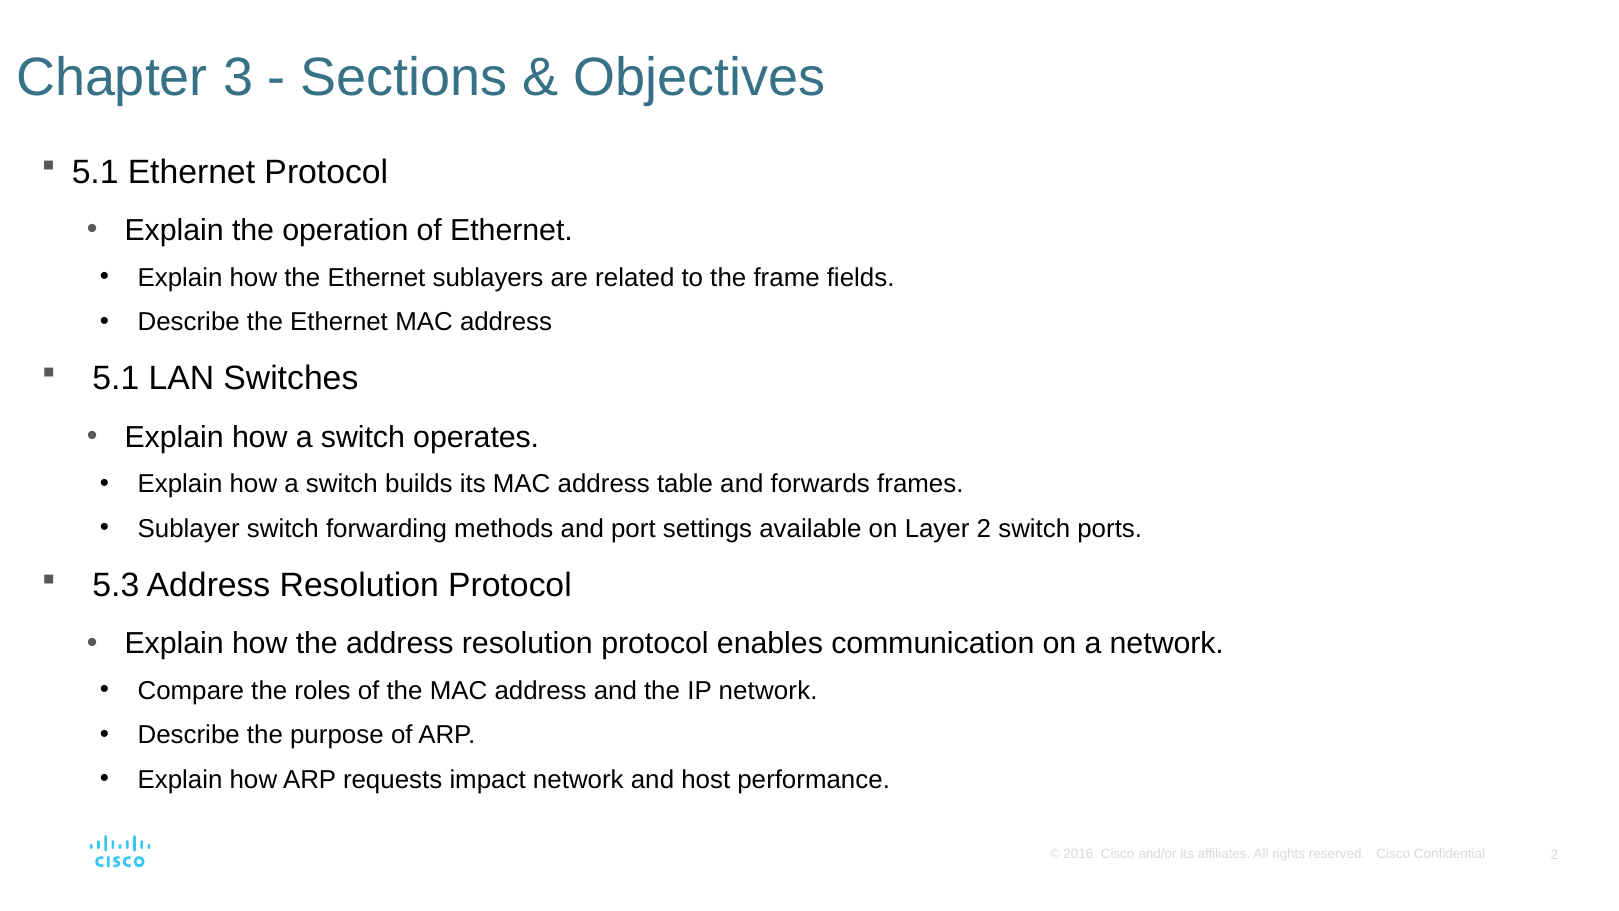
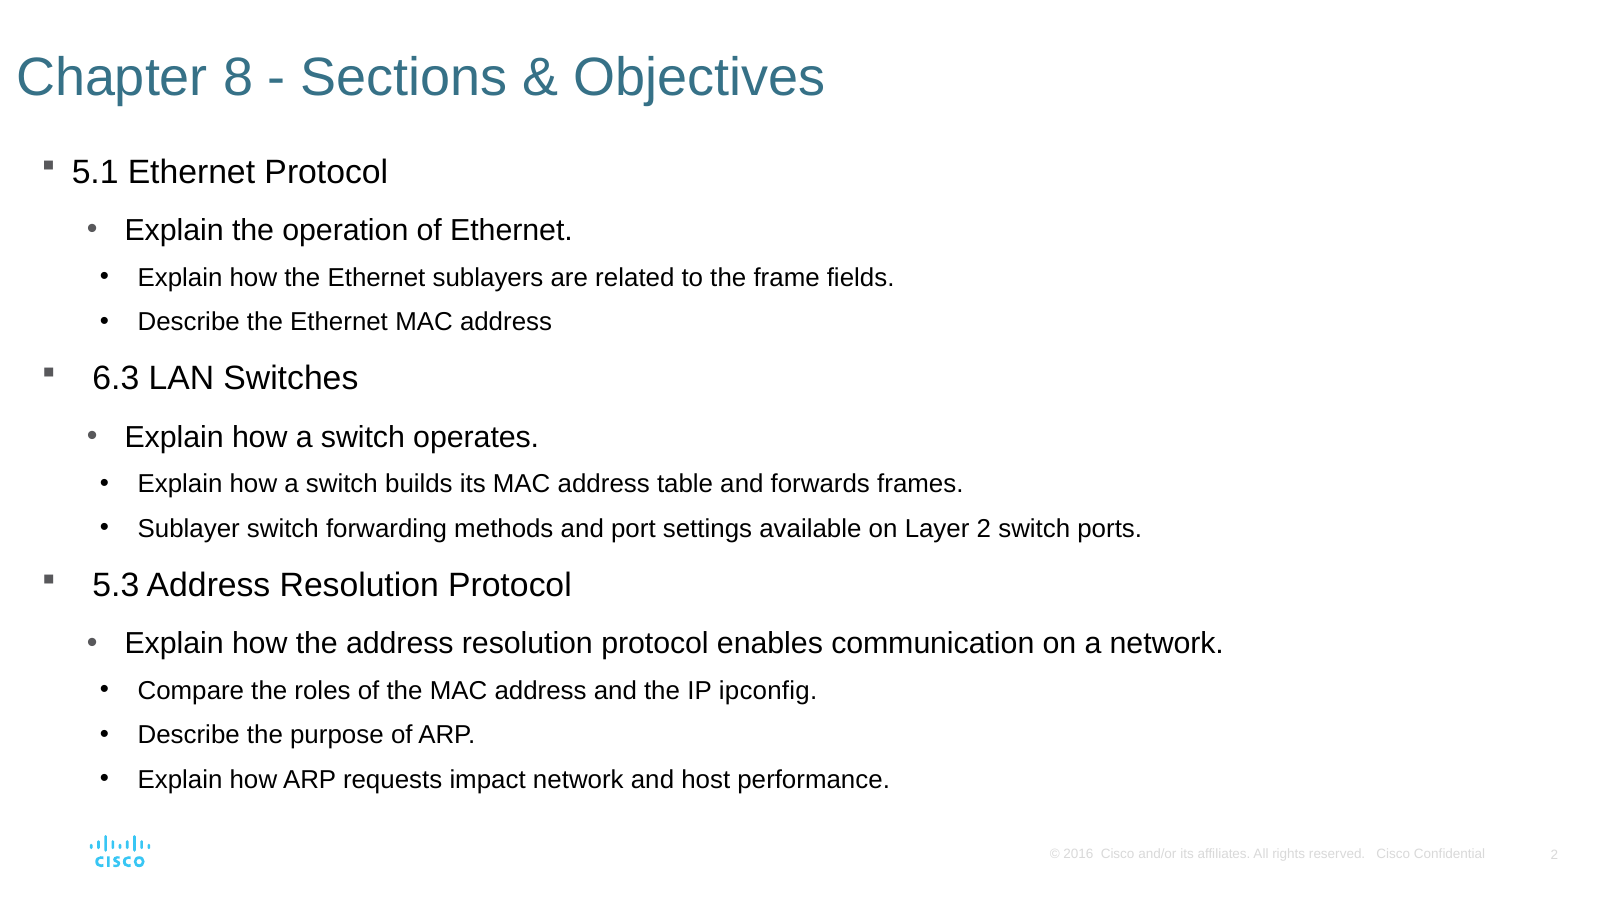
3: 3 -> 8 (238, 78)
5.1: 5.1 -> 6.3 (116, 379)
IP network: network -> ipconfig (768, 691)
